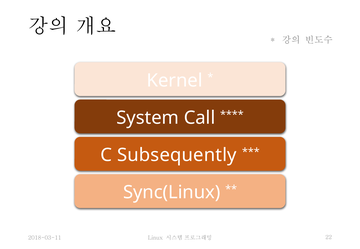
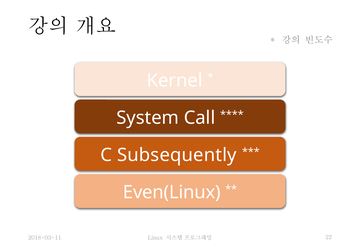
Sync(Linux: Sync(Linux -> Even(Linux (172, 193)
